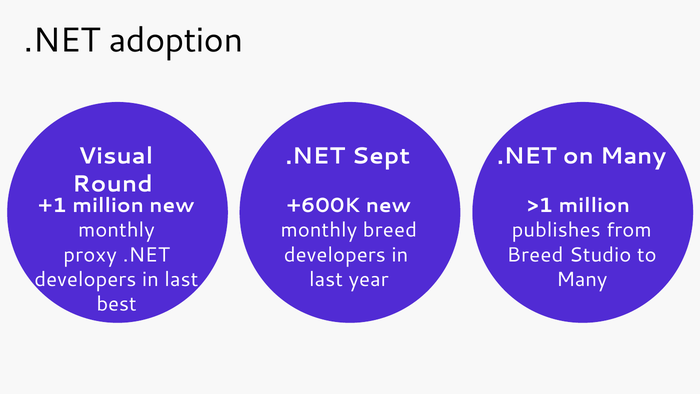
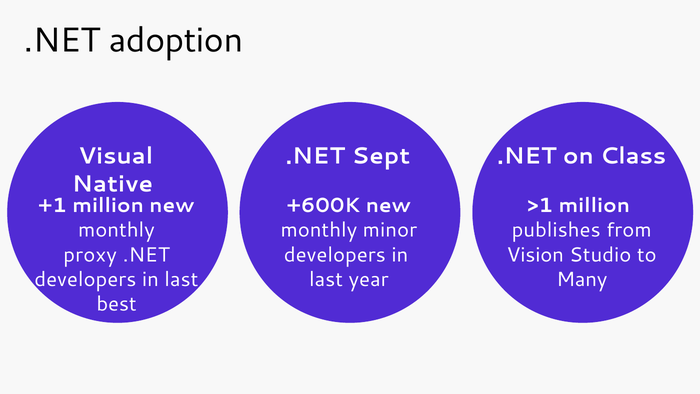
on Many: Many -> Class (633, 156)
Round: Round -> Native (112, 184)
monthly breed: breed -> minor (390, 230)
Breed: Breed -> Vision (535, 255)
